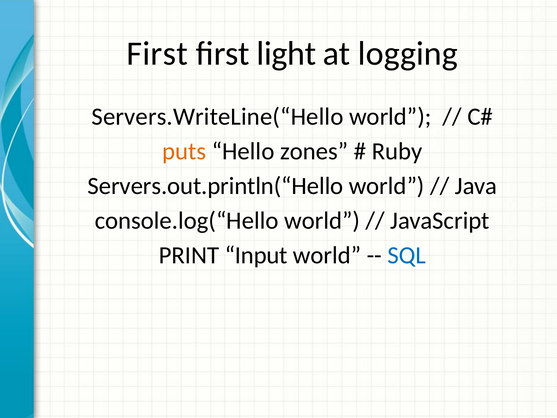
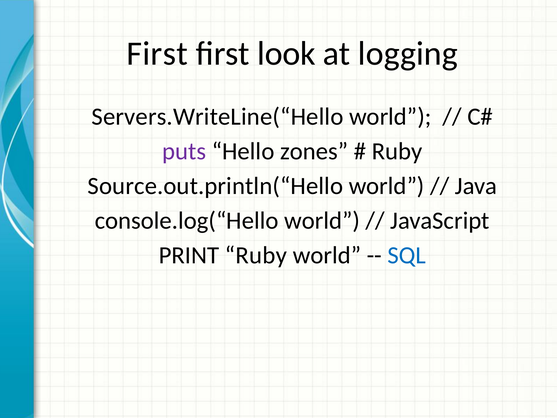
light: light -> look (286, 54)
puts colour: orange -> purple (184, 151)
Servers.out.println(“Hello: Servers.out.println(“Hello -> Source.out.println(“Hello (215, 186)
PRINT Input: Input -> Ruby (256, 255)
